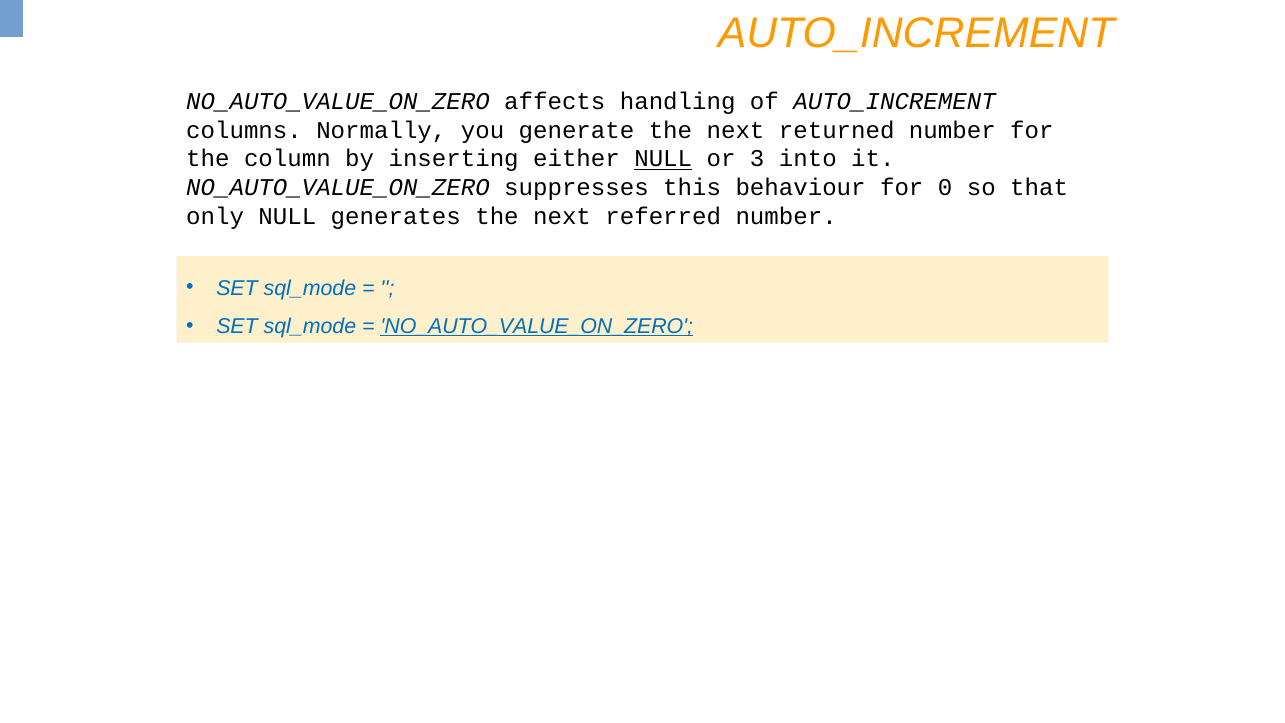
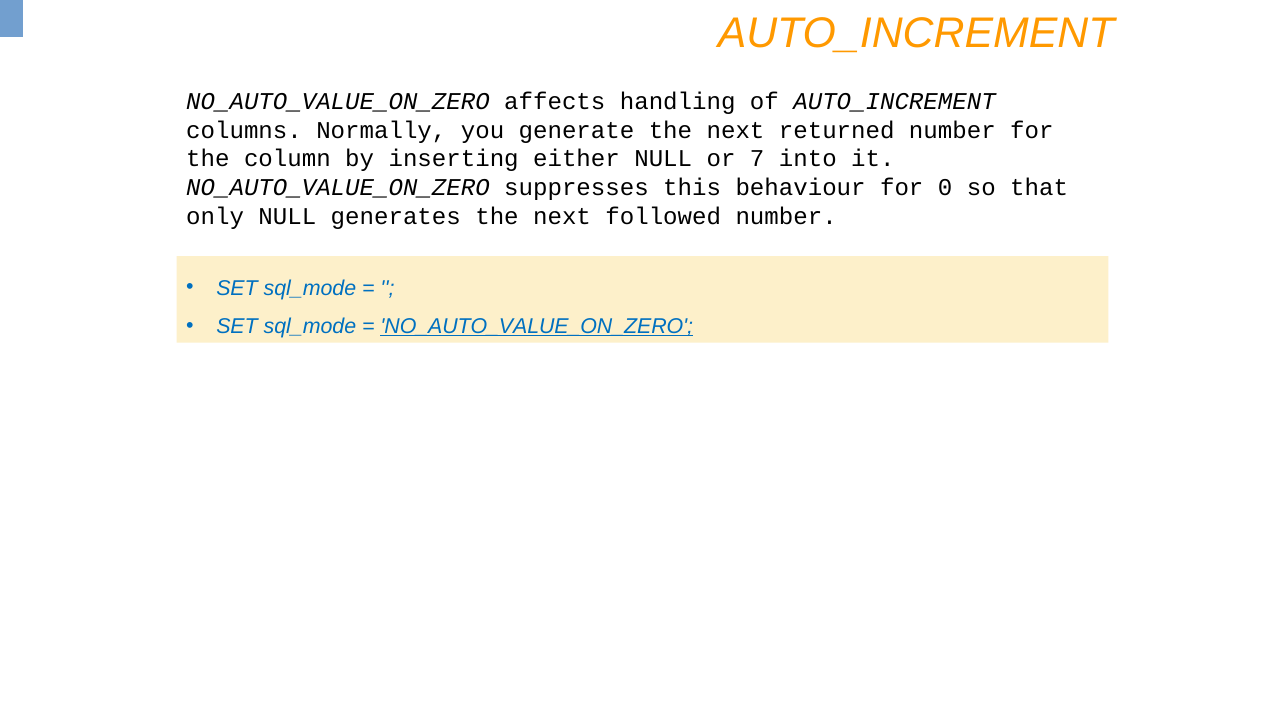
NULL underline: present -> none (663, 159)
3: 3 -> 7 (757, 159)
referred: referred -> followed (663, 217)
